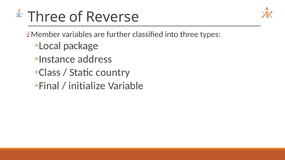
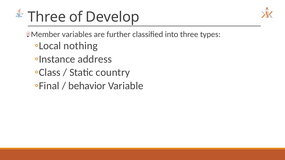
Reverse: Reverse -> Develop (113, 17)
package: package -> nothing (81, 46)
initialize: initialize -> behavior (87, 86)
